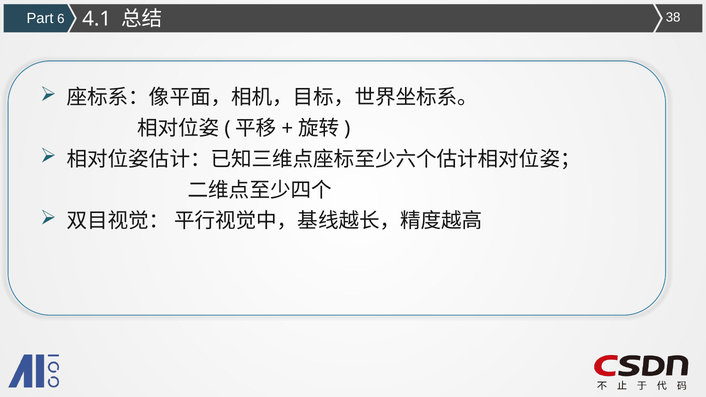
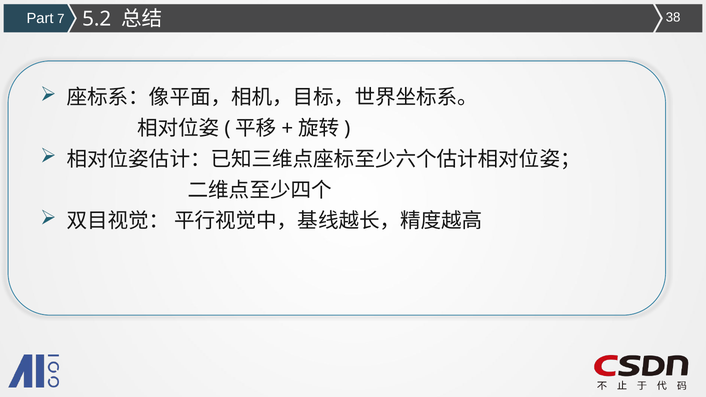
6: 6 -> 7 (61, 19)
4.1: 4.1 -> 5.2 (97, 19)
